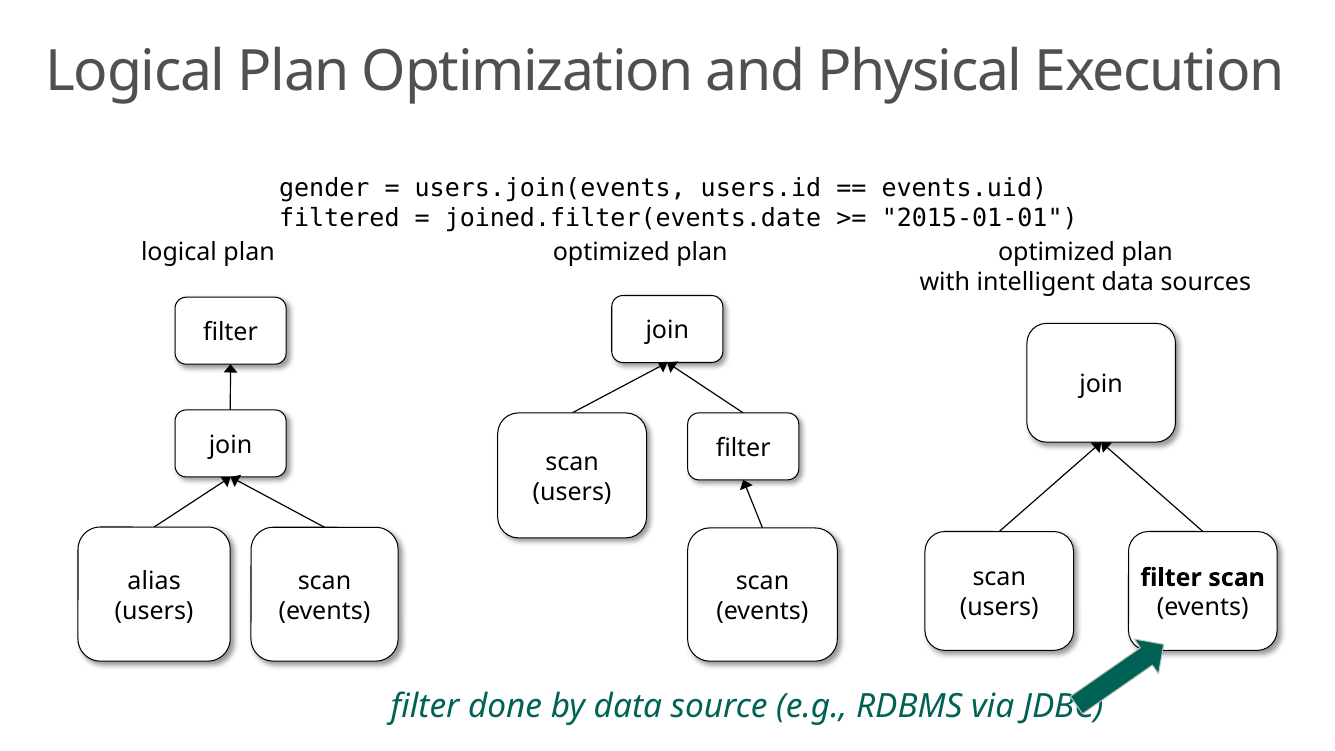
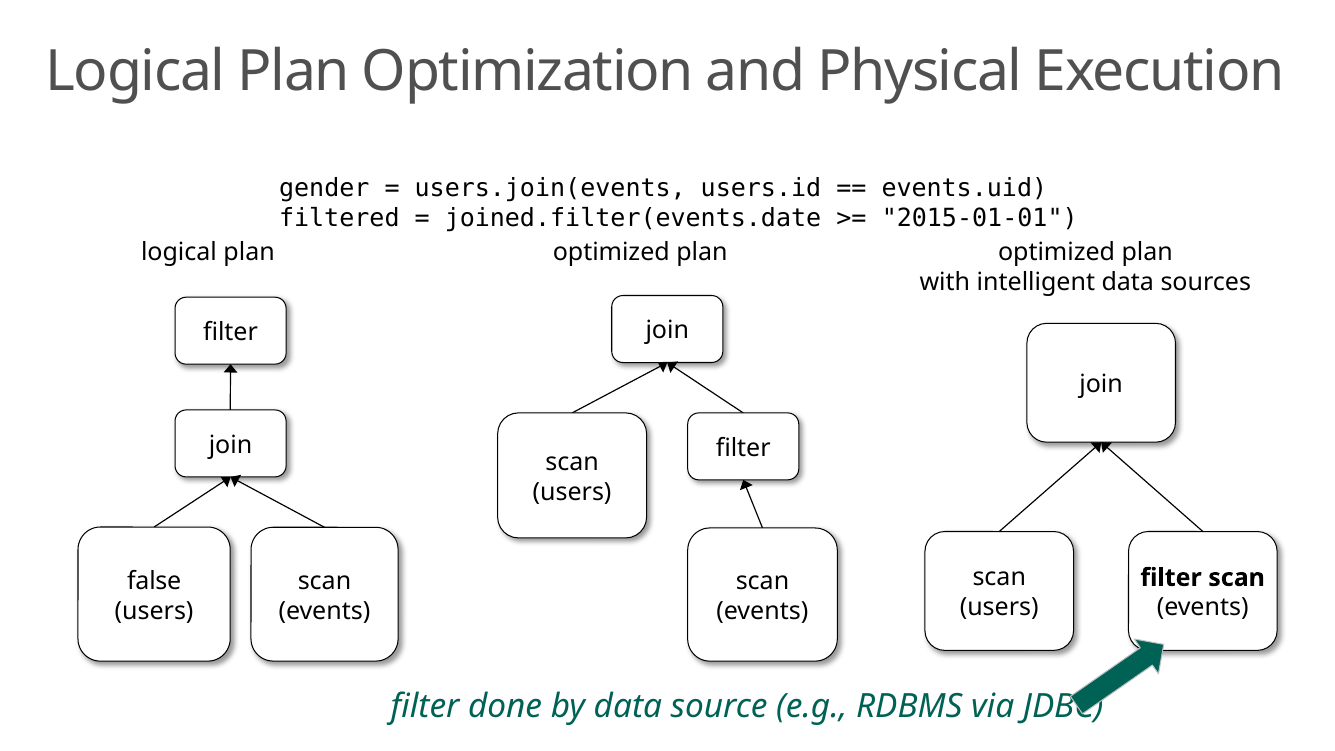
alias: alias -> false (154, 581)
